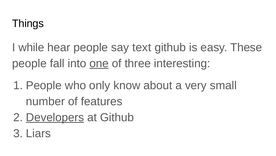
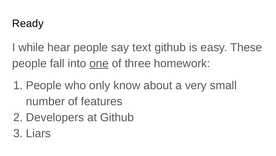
Things: Things -> Ready (28, 23)
interesting: interesting -> homework (182, 63)
Developers underline: present -> none (55, 117)
